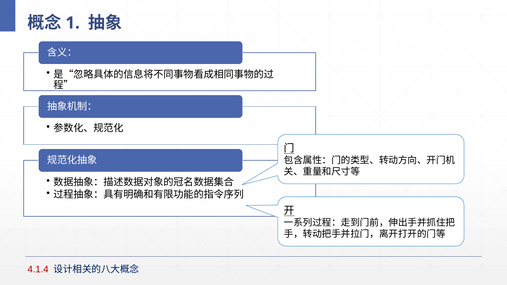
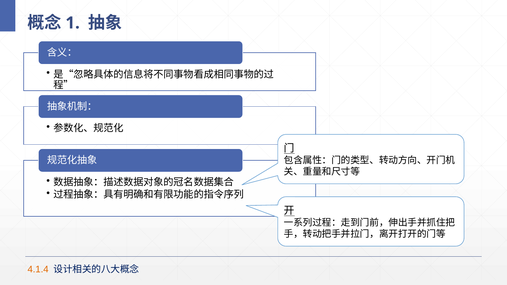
4.1.4 colour: red -> orange (38, 270)
